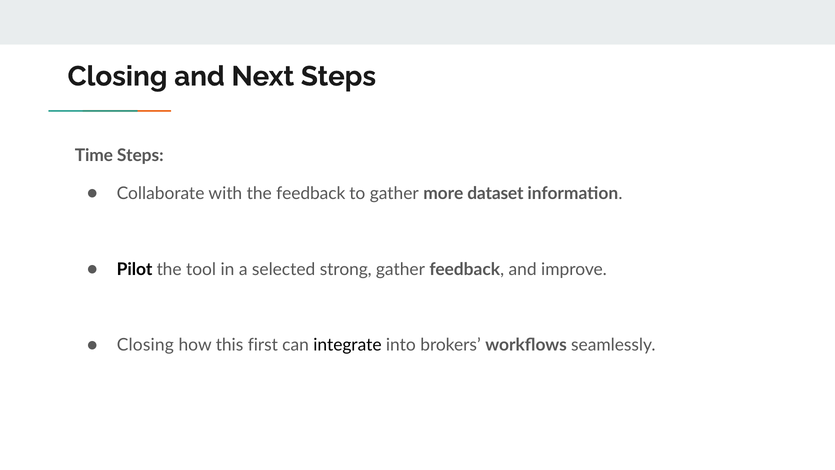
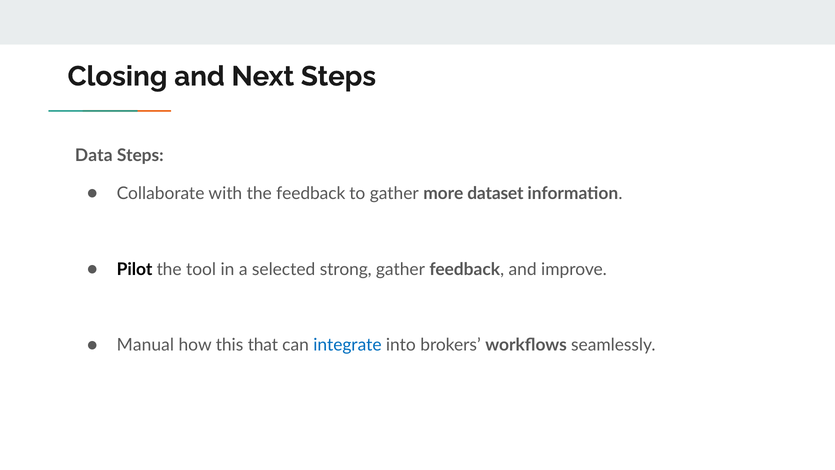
Time: Time -> Data (94, 155)
Closing: Closing -> Manual (145, 345)
first: first -> that (263, 345)
integrate colour: black -> blue (347, 345)
